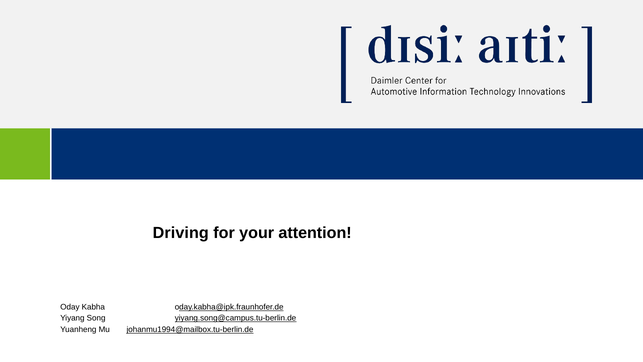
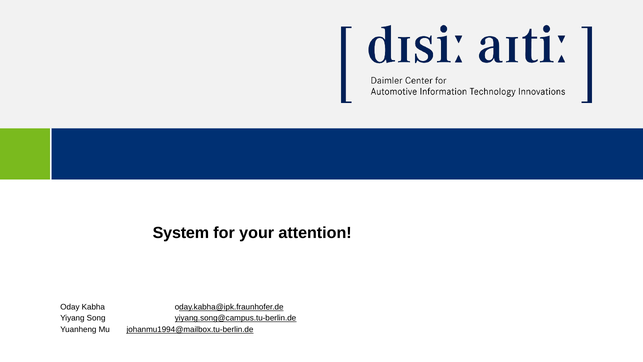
Driving: Driving -> System (181, 233)
